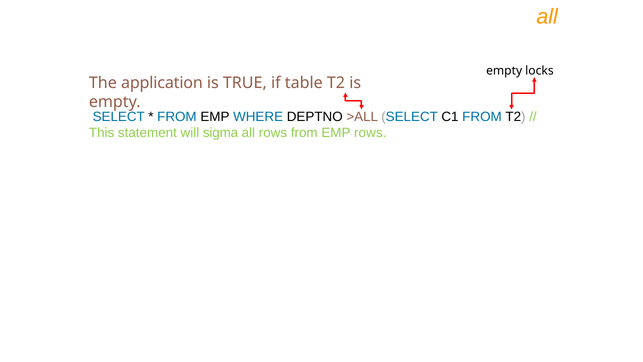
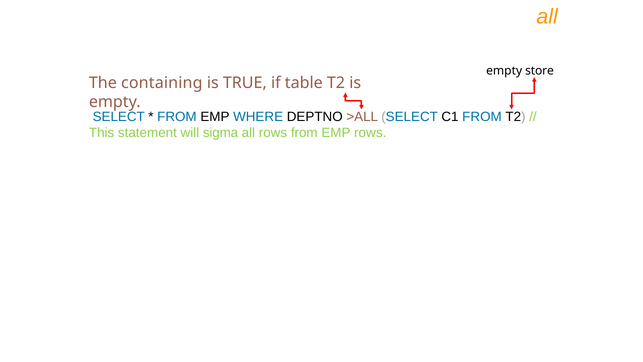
locks: locks -> store (540, 71)
application: application -> containing (162, 83)
